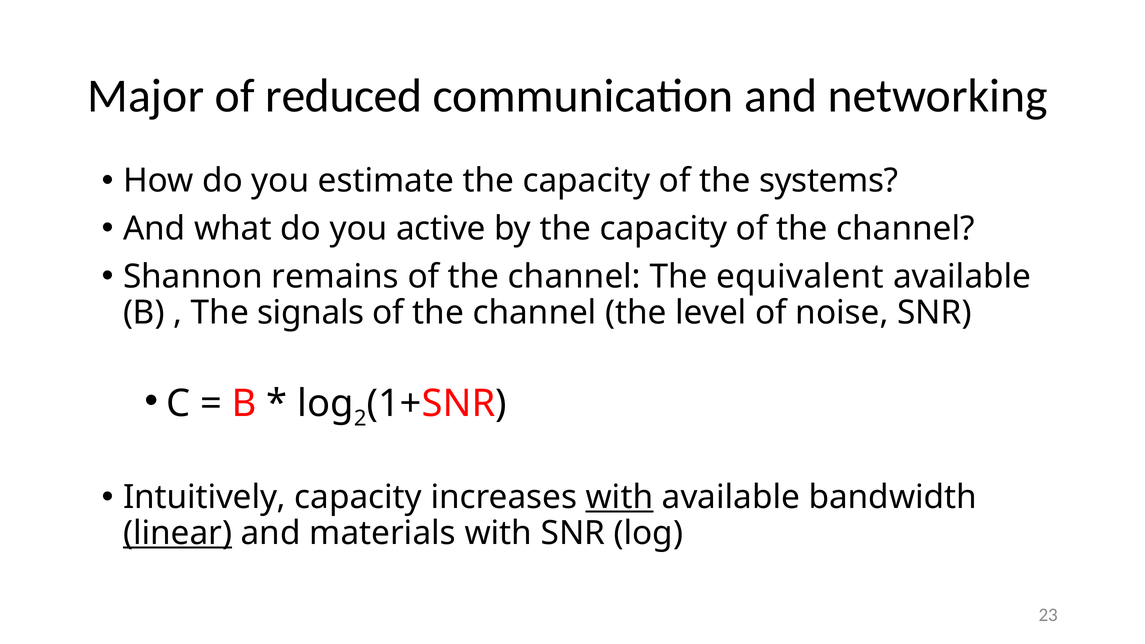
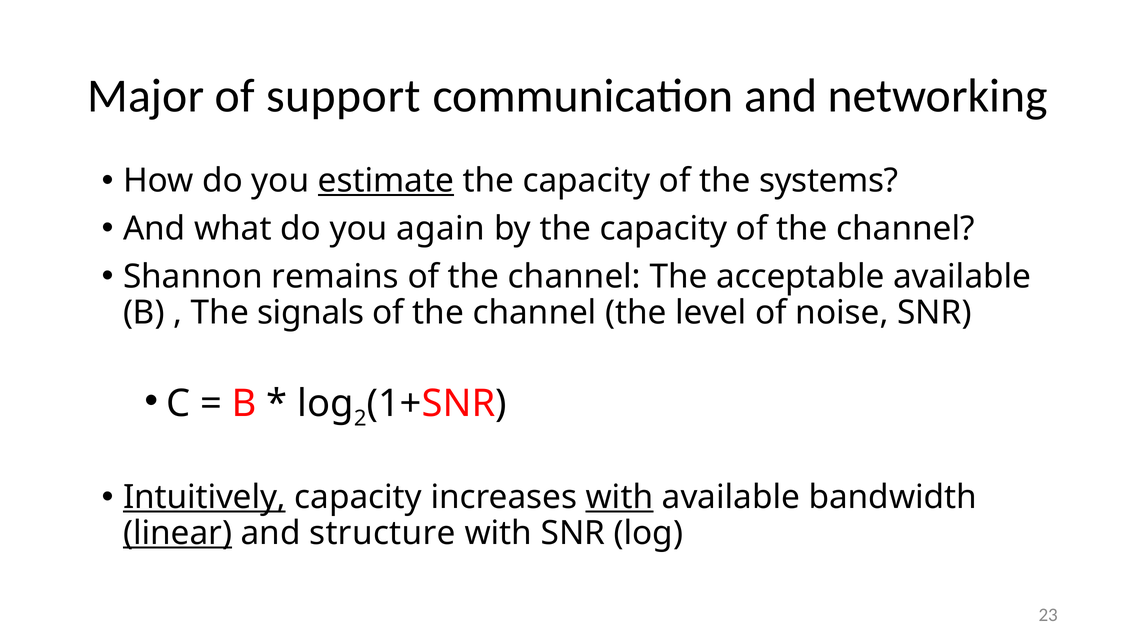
reduced: reduced -> support (343, 96)
estimate underline: none -> present (386, 181)
active: active -> again (441, 229)
equivalent: equivalent -> acceptable (800, 277)
Intuitively underline: none -> present (204, 497)
materials: materials -> structure (382, 533)
